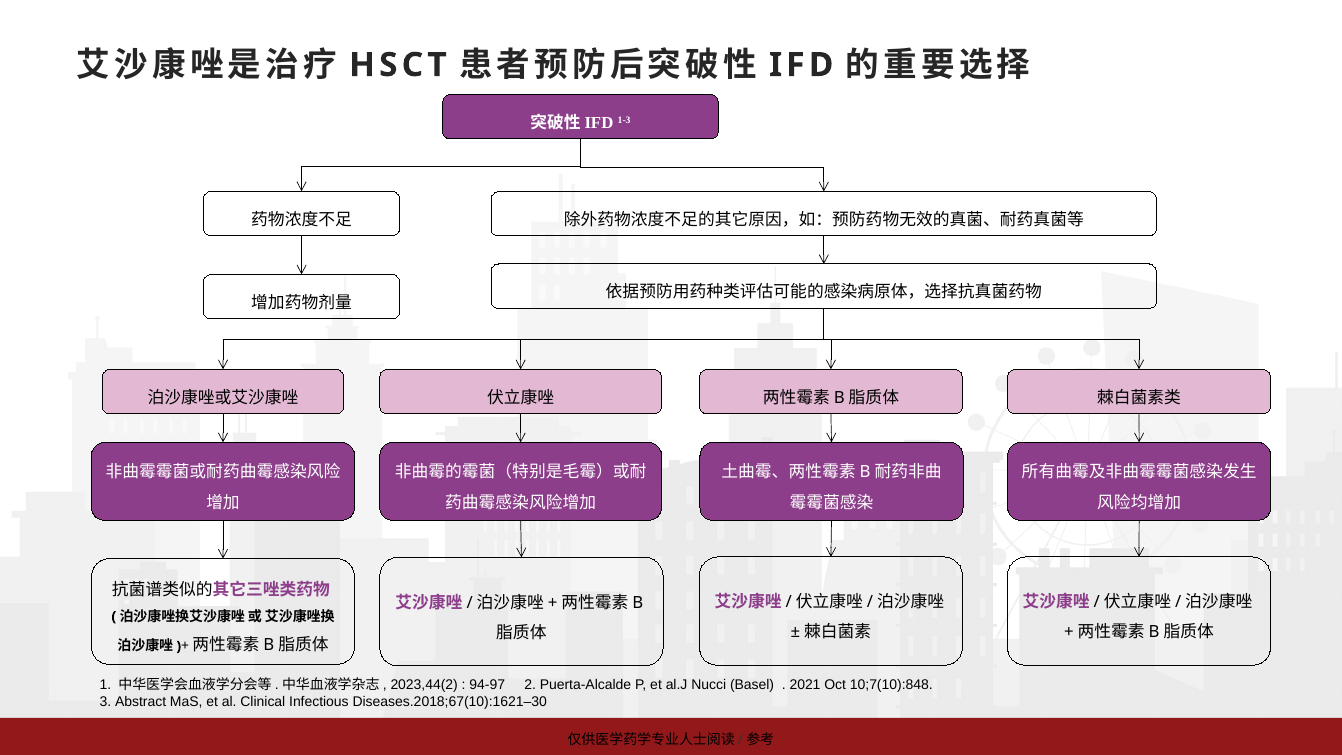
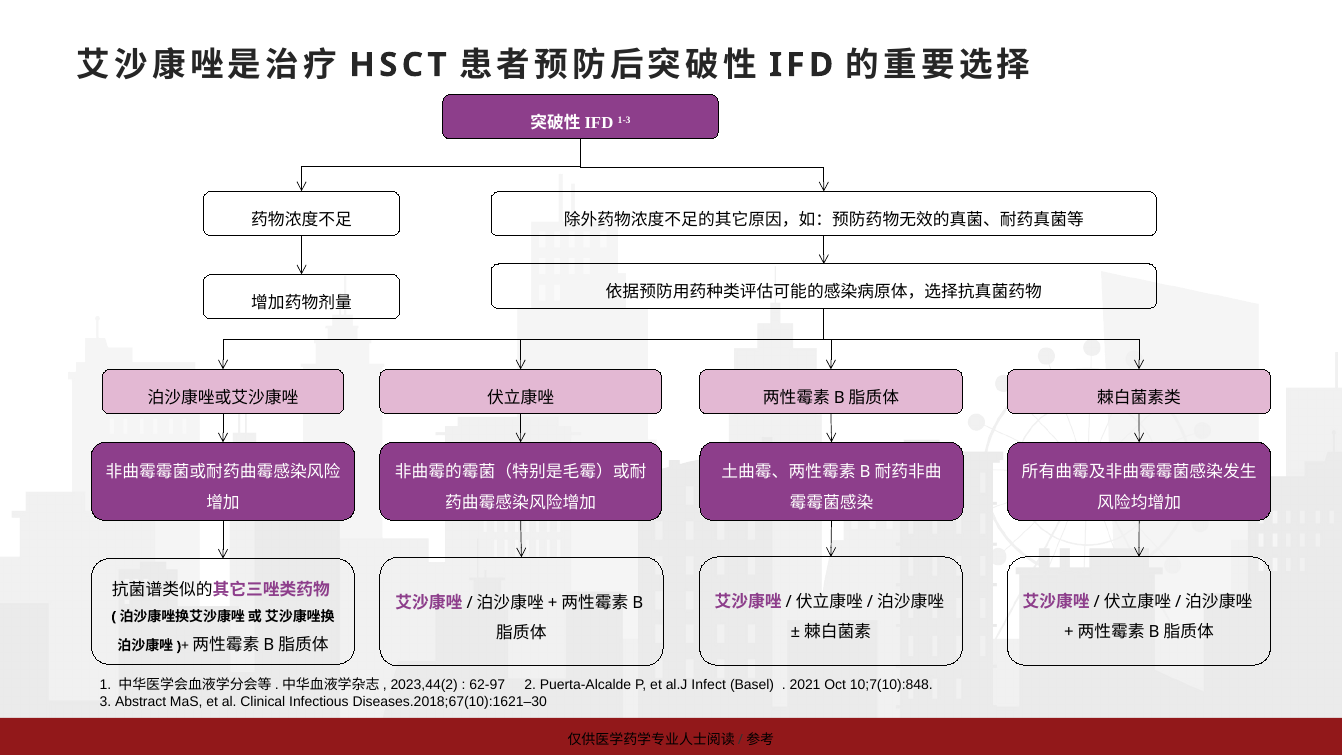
94-97: 94-97 -> 62-97 (487, 684)
Nucci: Nucci -> Infect (709, 684)
